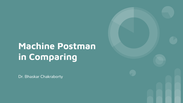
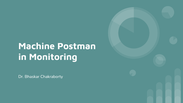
Comparing: Comparing -> Monitoring (53, 57)
